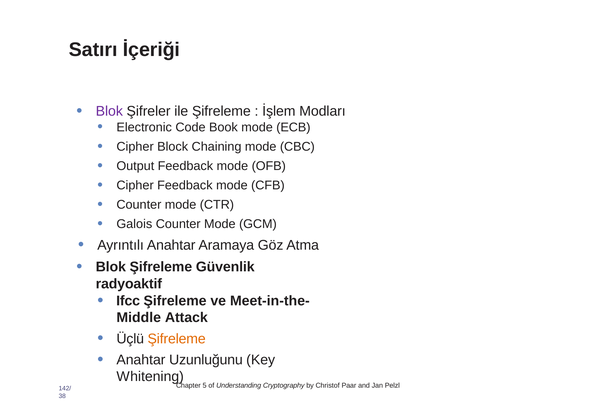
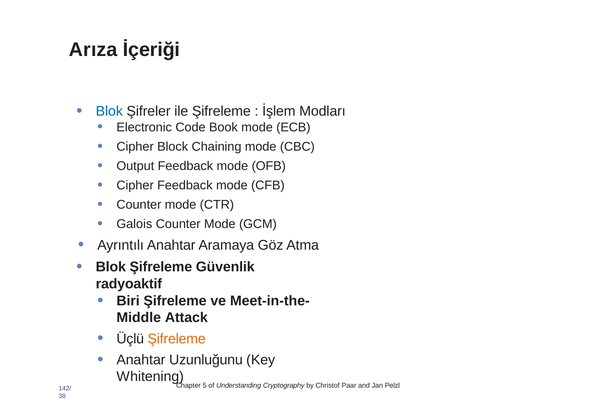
Satırı: Satırı -> Arıza (93, 50)
Blok colour: purple -> blue (109, 111)
Ifcc: Ifcc -> Biri (128, 300)
